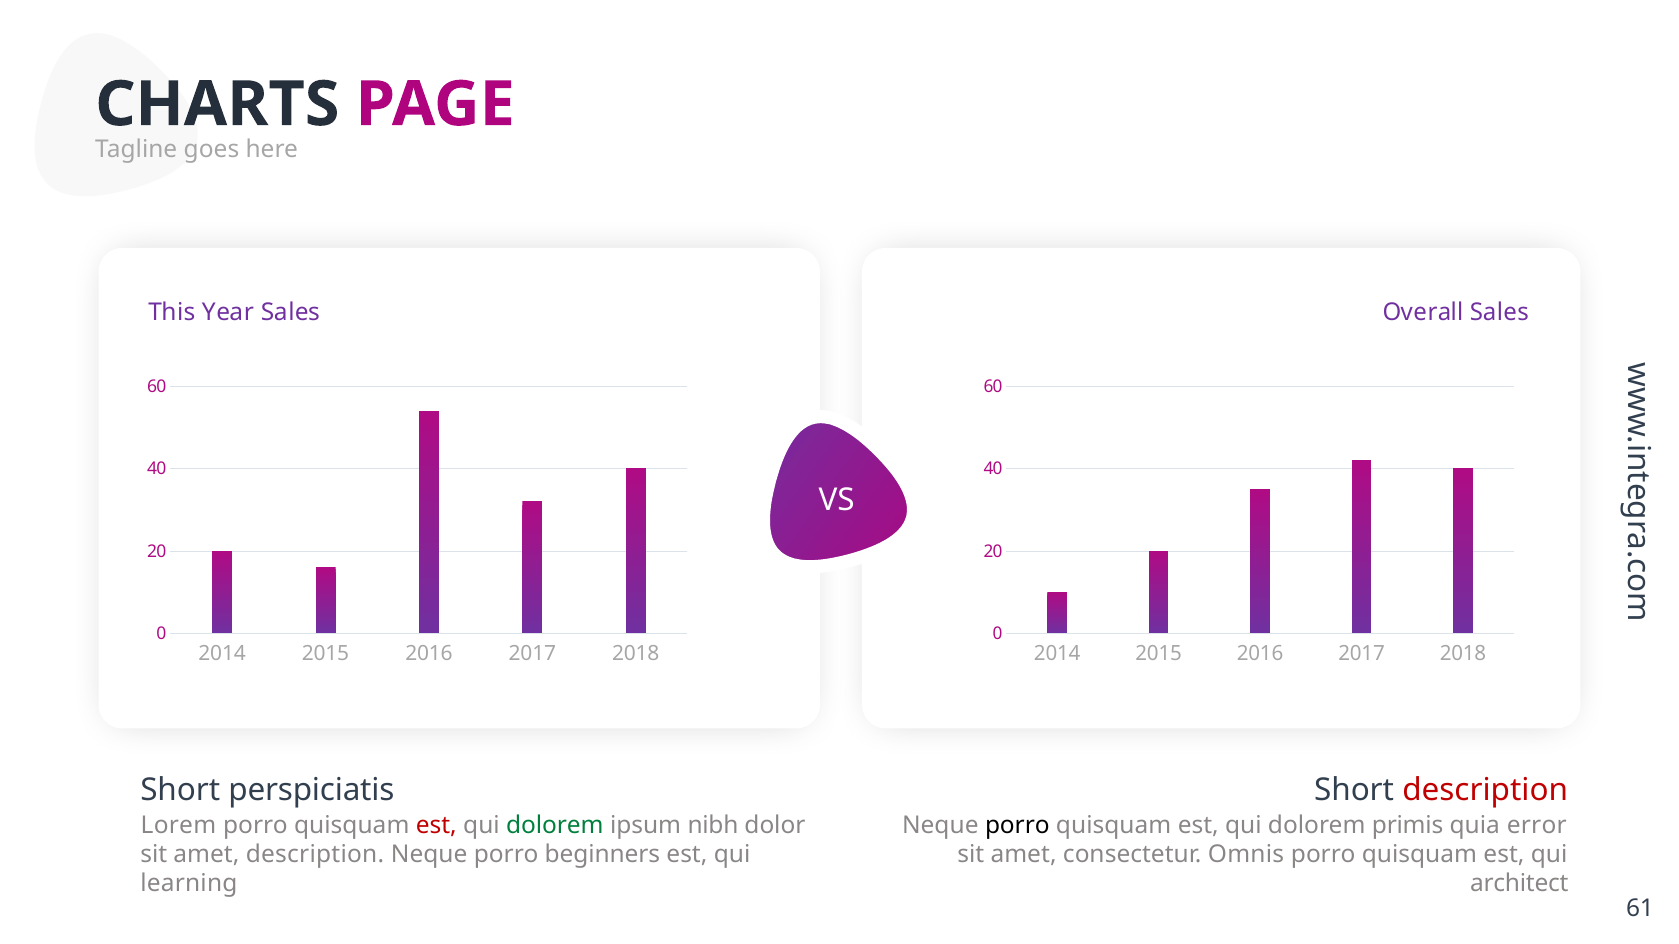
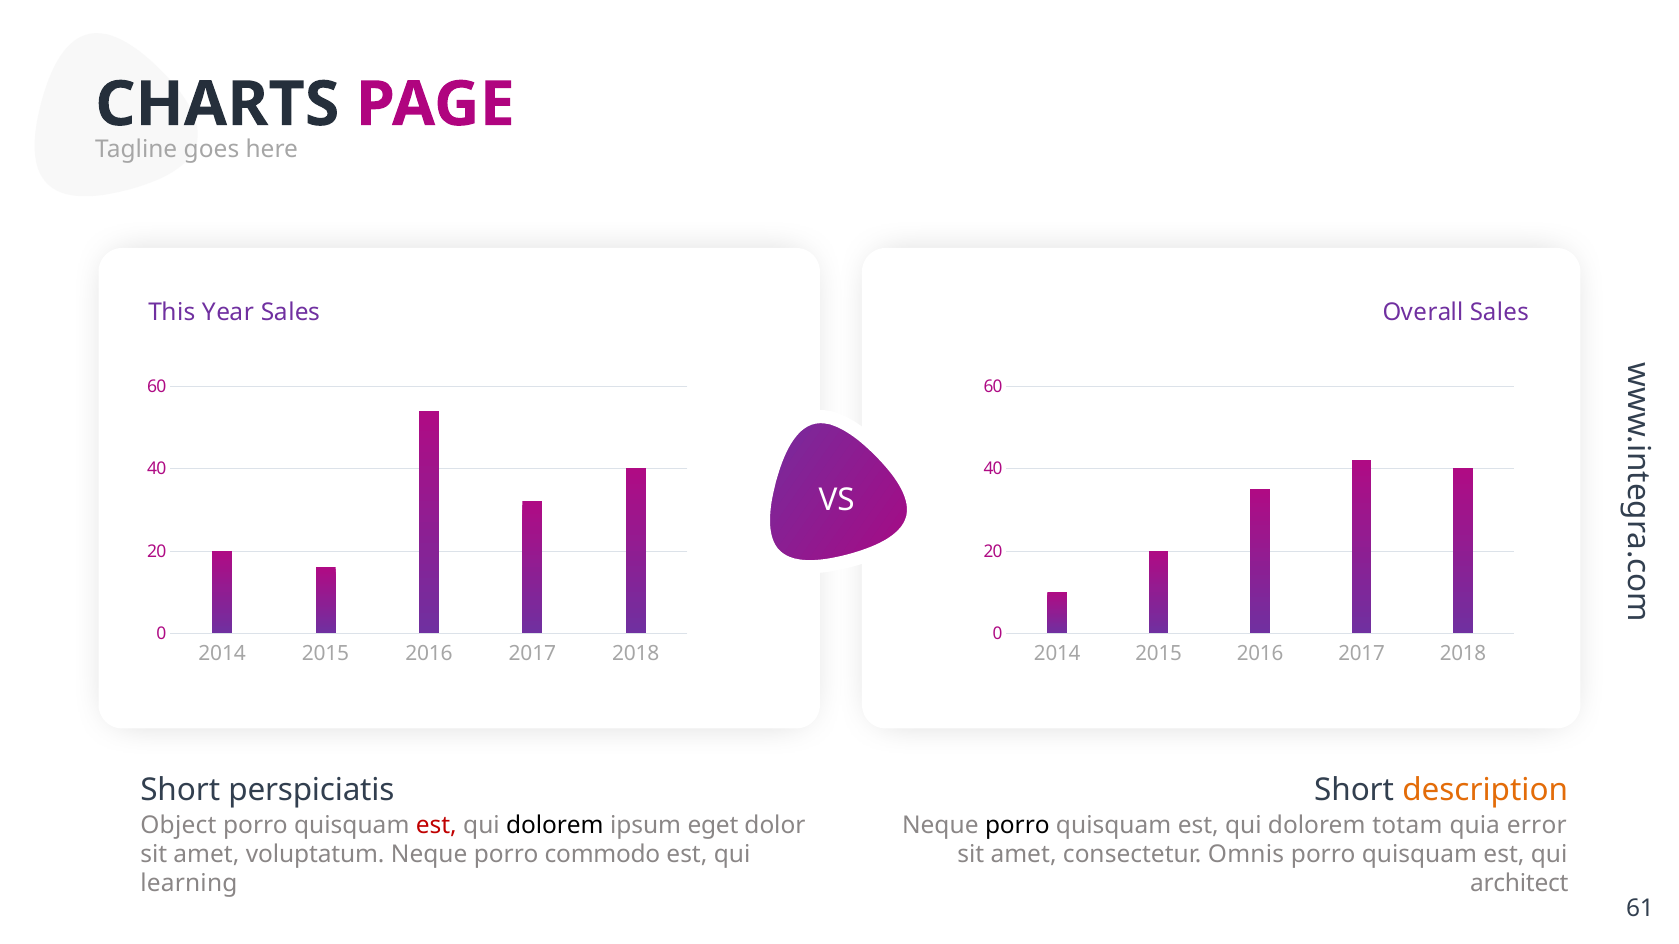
description colour: red -> orange (1485, 790)
Lorem: Lorem -> Object (178, 825)
dolorem colour: green -> black (555, 825)
nibh: nibh -> eget (713, 825)
primis: primis -> totam (1407, 825)
amet description: description -> voluptatum (315, 855)
beginners: beginners -> commodo (602, 855)
